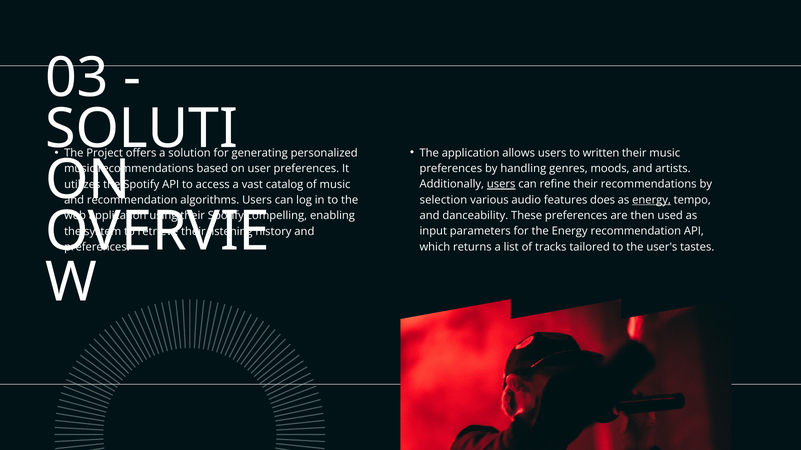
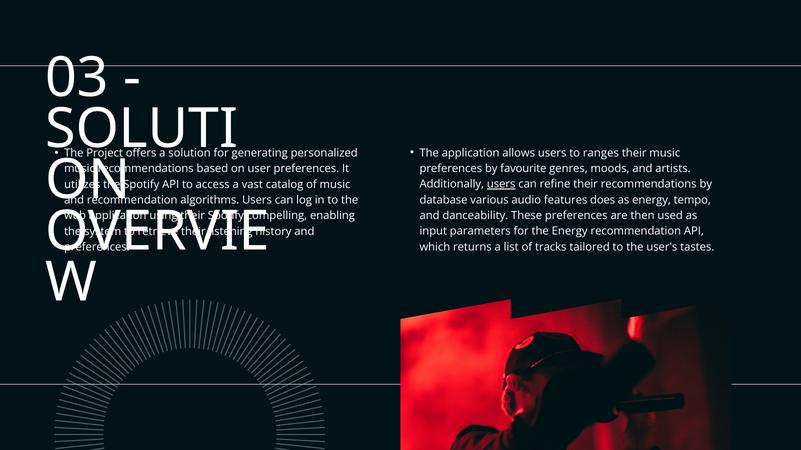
written: written -> ranges (601, 153)
handling: handling -> favourite (523, 169)
selection: selection -> database (444, 200)
energy underline: present -> none (651, 200)
